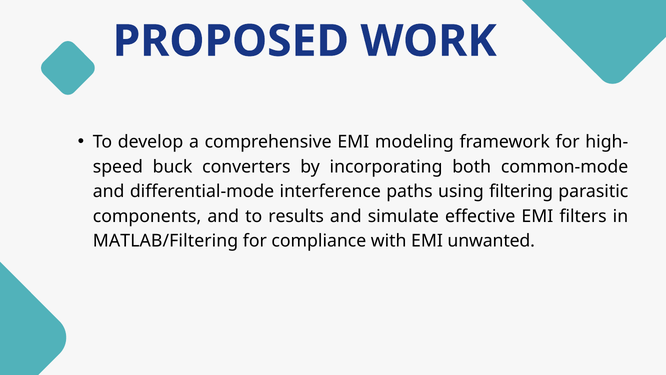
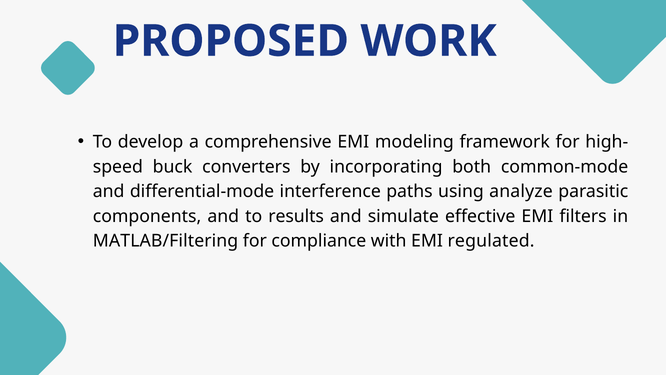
filtering: filtering -> analyze (521, 191)
unwanted: unwanted -> regulated (491, 241)
